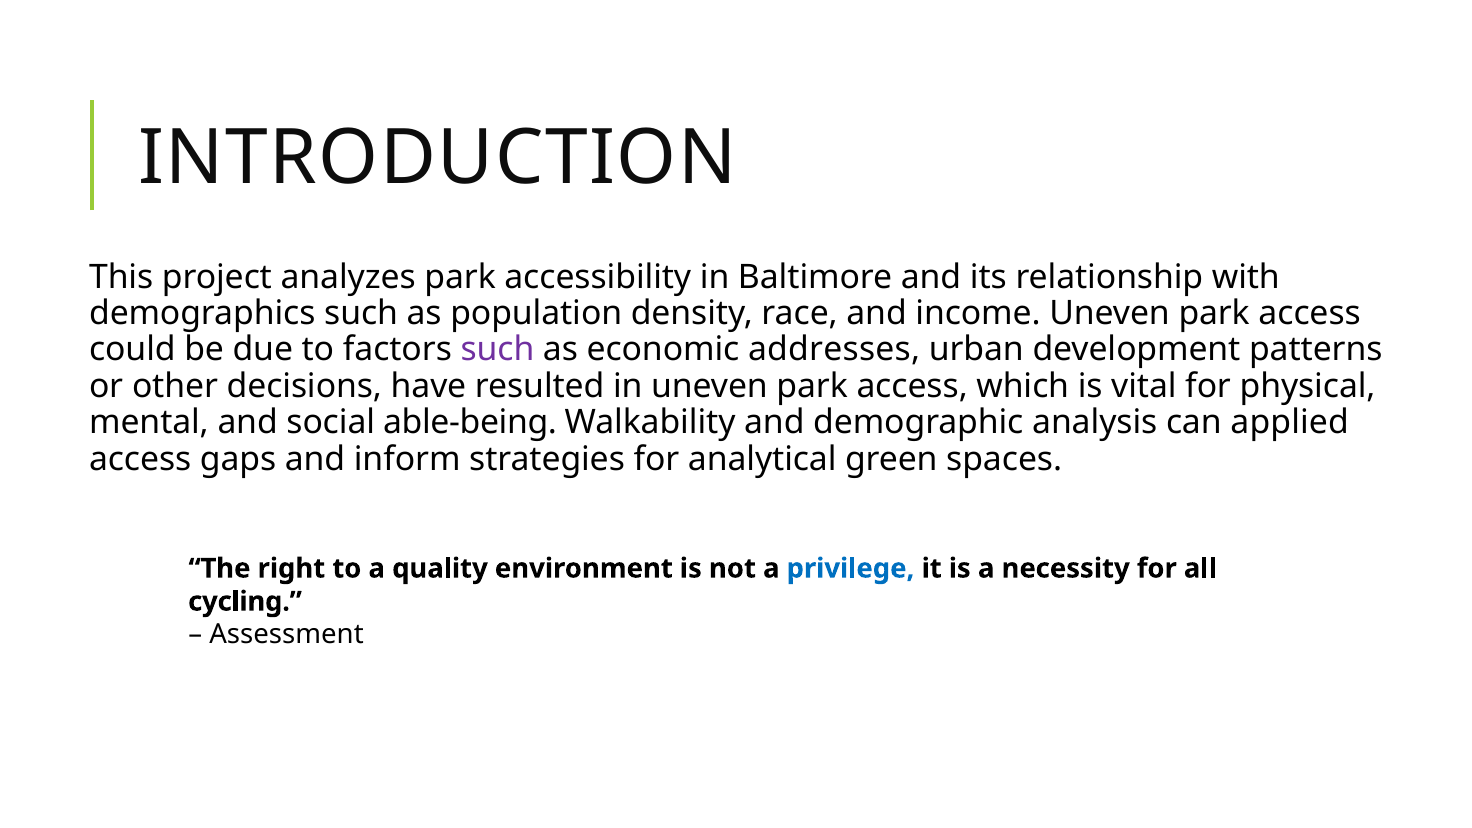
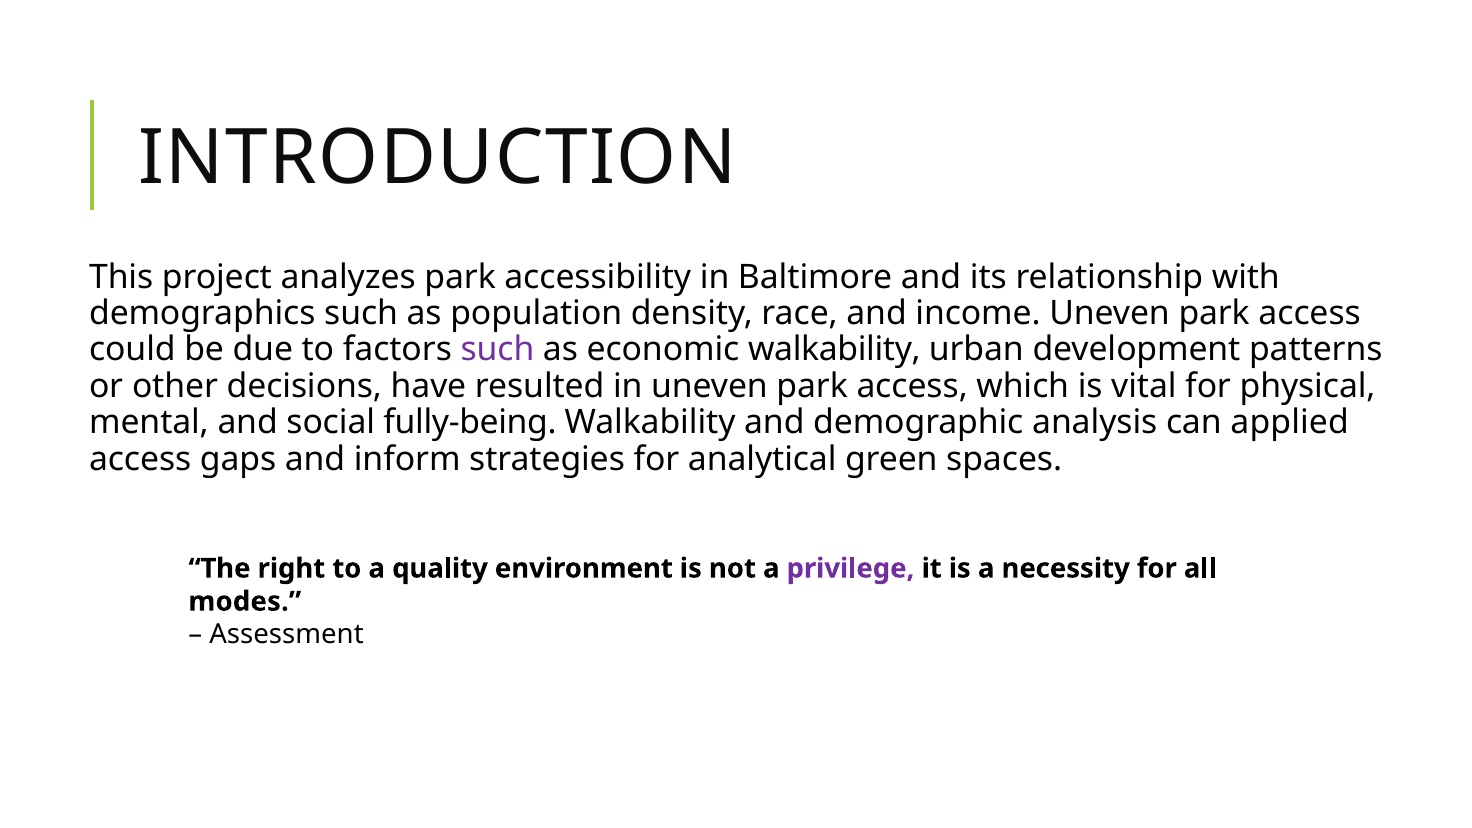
economic addresses: addresses -> walkability (834, 350)
able-being: able-being -> fully-being (470, 423)
privilege colour: blue -> purple (850, 568)
cycling: cycling -> modes (245, 602)
